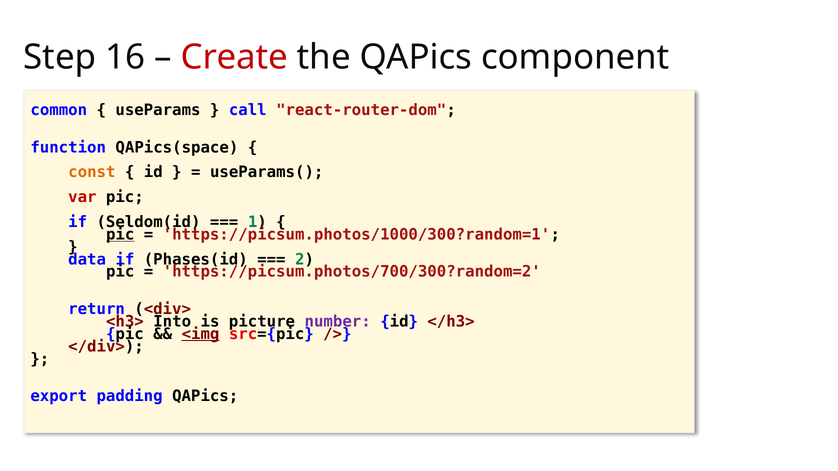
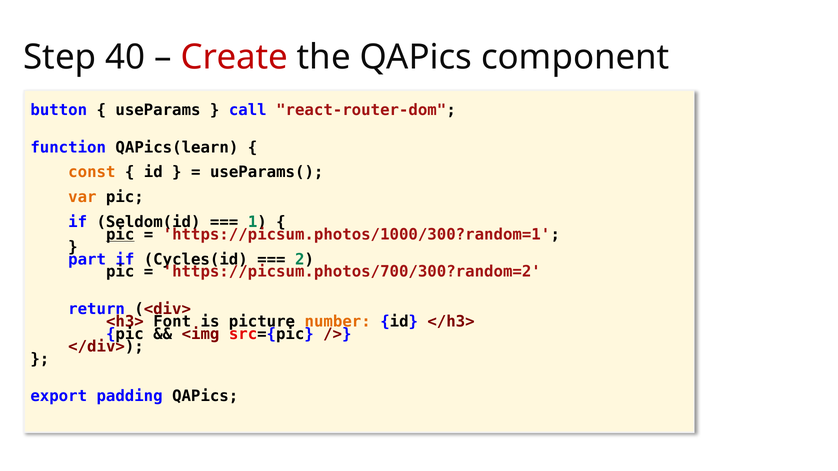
16: 16 -> 40 (125, 57)
common: common -> button (59, 110)
QAPics(space: QAPics(space -> QAPics(learn (177, 148)
var colour: red -> orange (82, 197)
data: data -> part (87, 260)
Phases(id: Phases(id -> Cycles(id (196, 260)
Into: Into -> Font (172, 322)
number colour: purple -> orange (338, 322)
<img underline: present -> none (201, 334)
